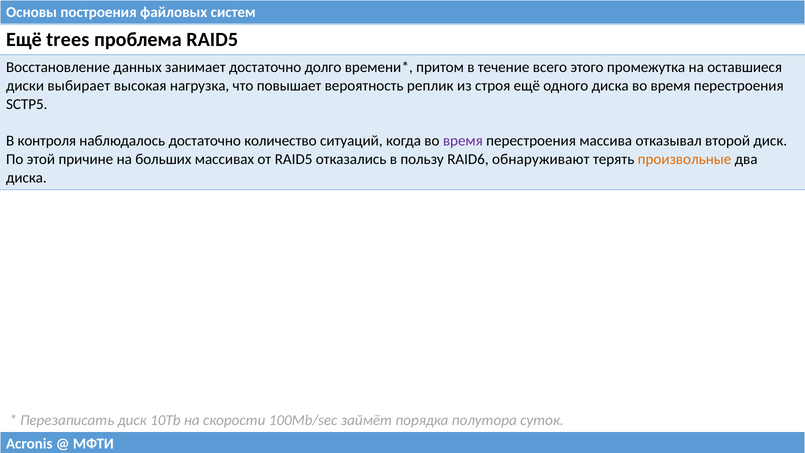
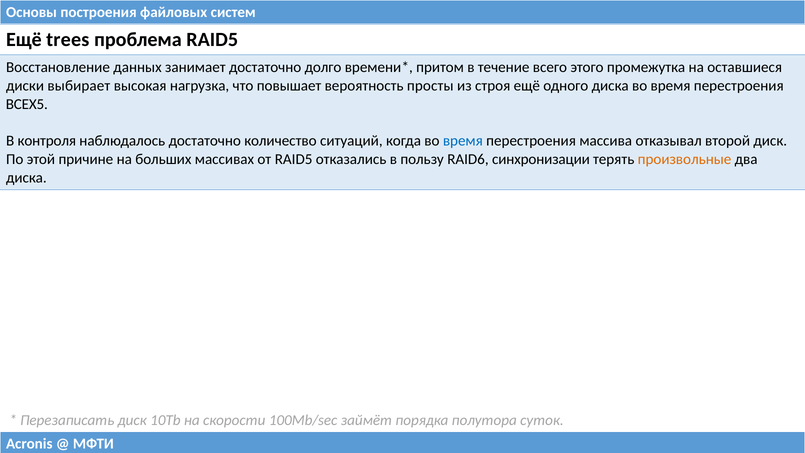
реплик: реплик -> просты (430, 86)
SCTP5: SCTP5 -> ВСЕХ5 (27, 104)
время colour: purple -> blue (463, 141)
обнаруживают: обнаруживают -> синхронизации (541, 159)
